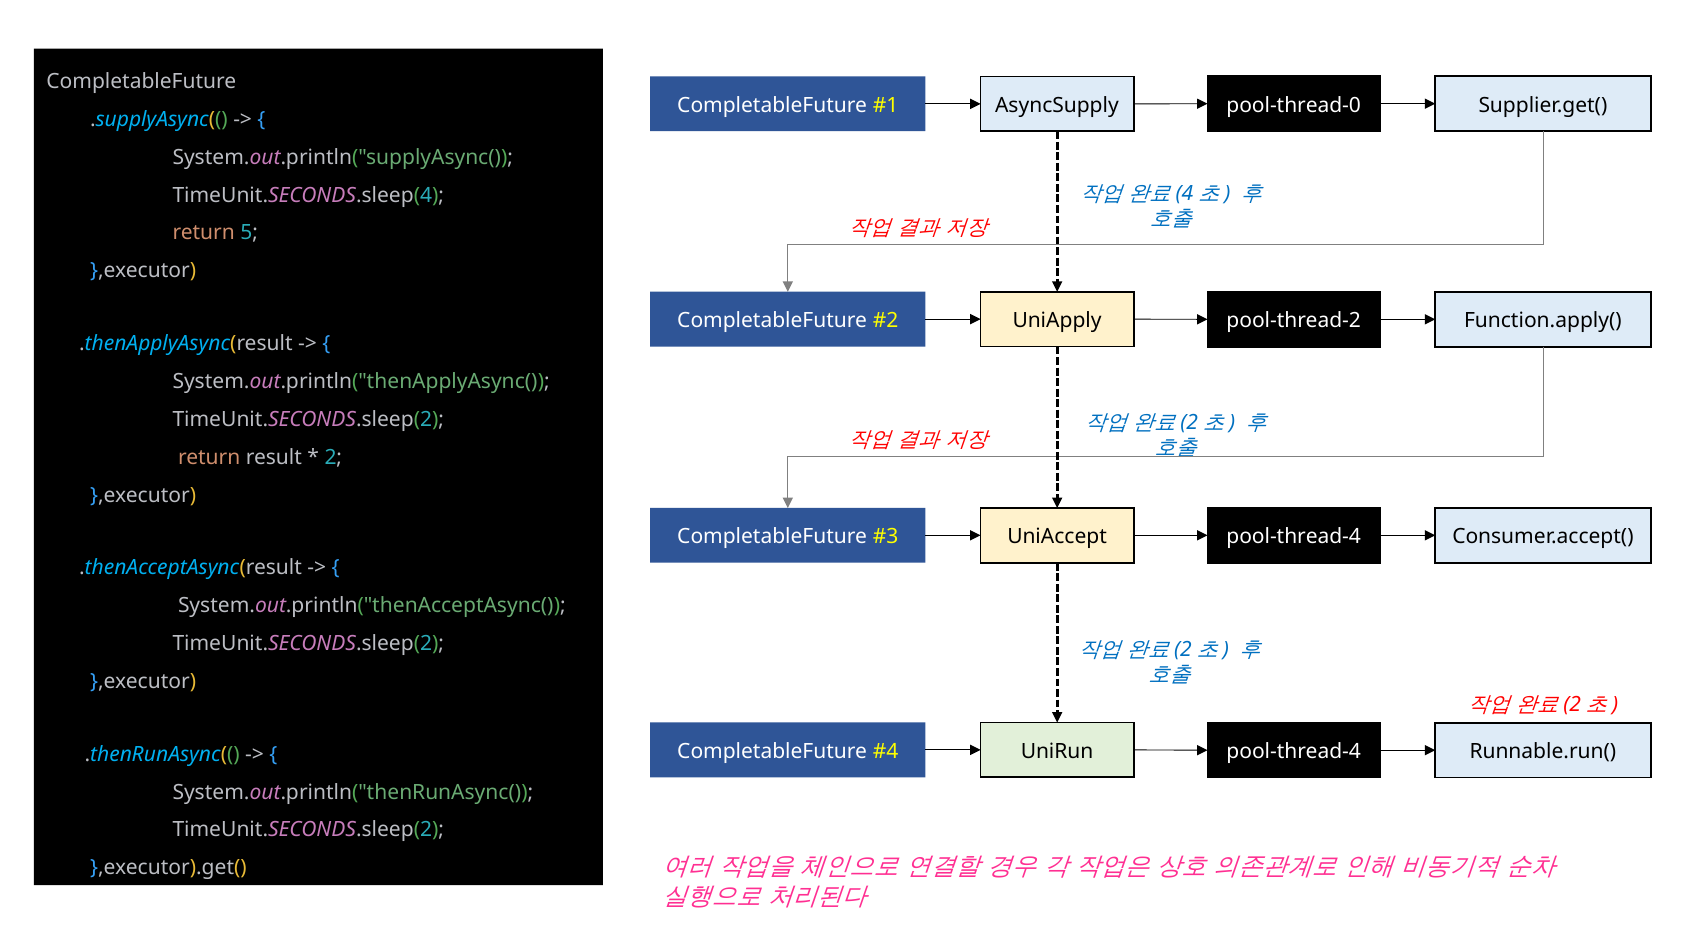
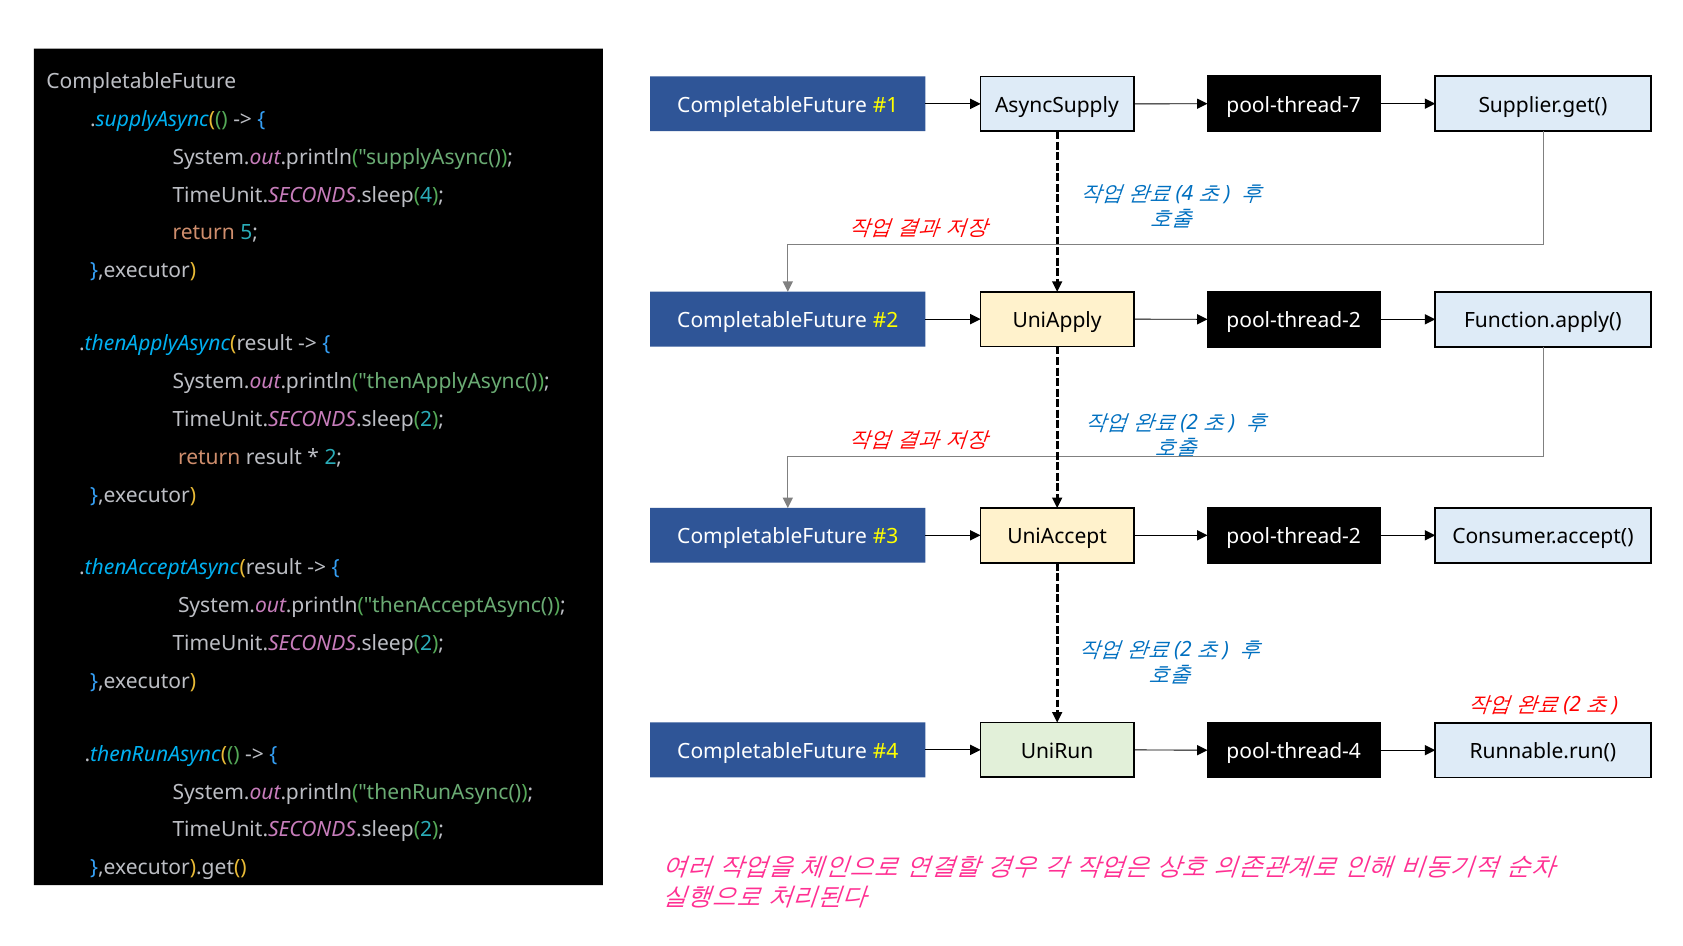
pool-thread-0: pool-thread-0 -> pool-thread-7 (1294, 105)
pool-thread-4: pool-thread-4 -> pool-thread-2 (1294, 537)
